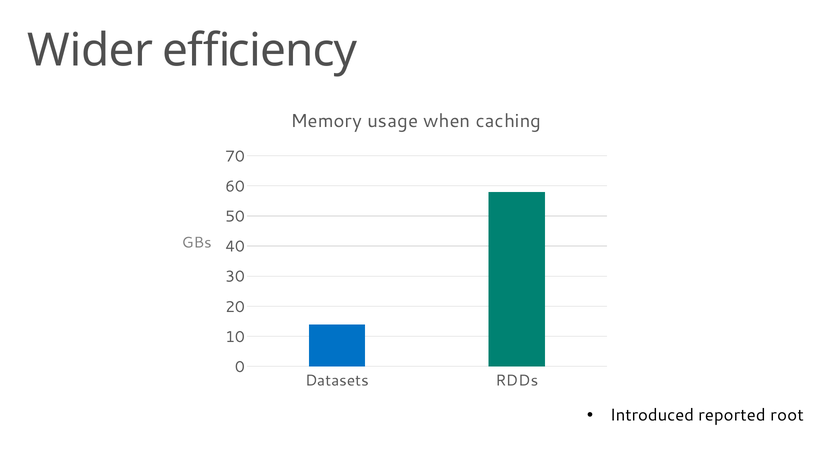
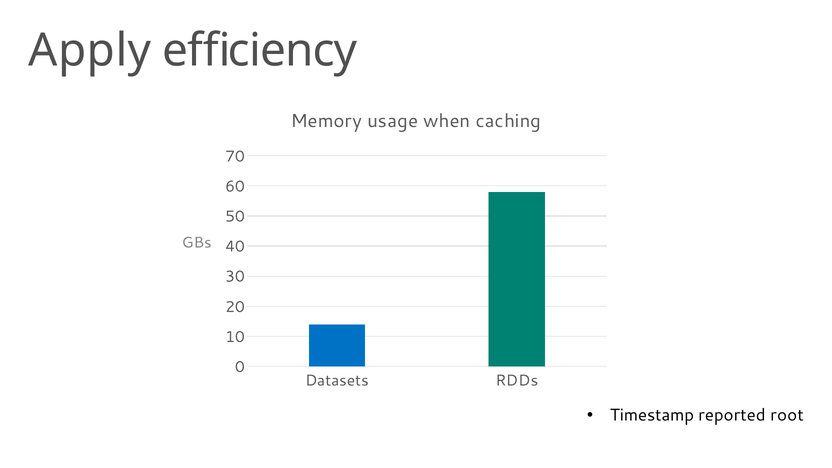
Wider: Wider -> Apply (90, 50)
Introduced: Introduced -> Timestamp (652, 415)
